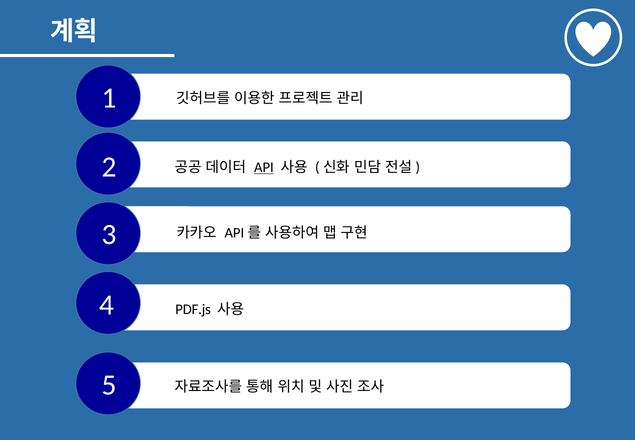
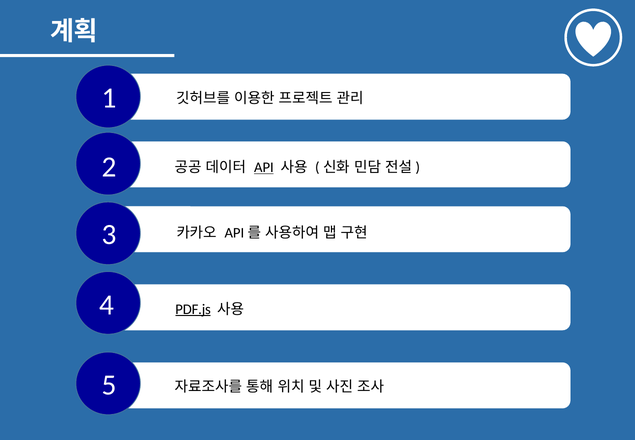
PDF.js underline: none -> present (193, 309)
